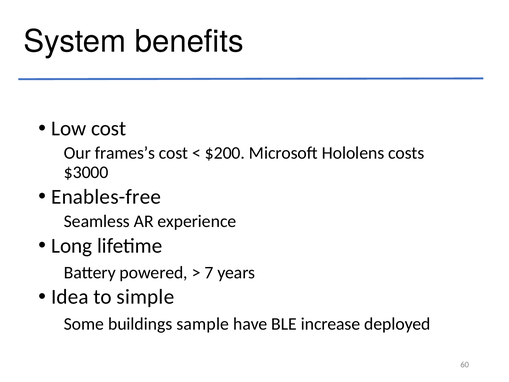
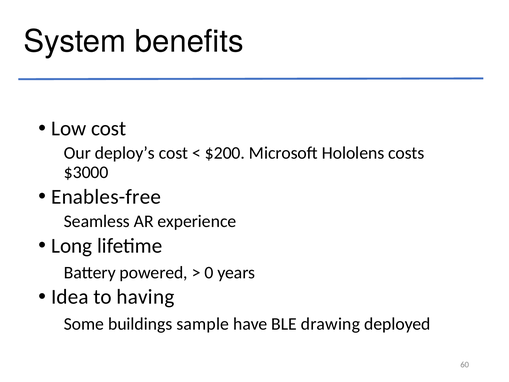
frames’s: frames’s -> deploy’s (125, 153)
7: 7 -> 0 (209, 273)
simple: simple -> having (145, 297)
increase: increase -> drawing (330, 324)
